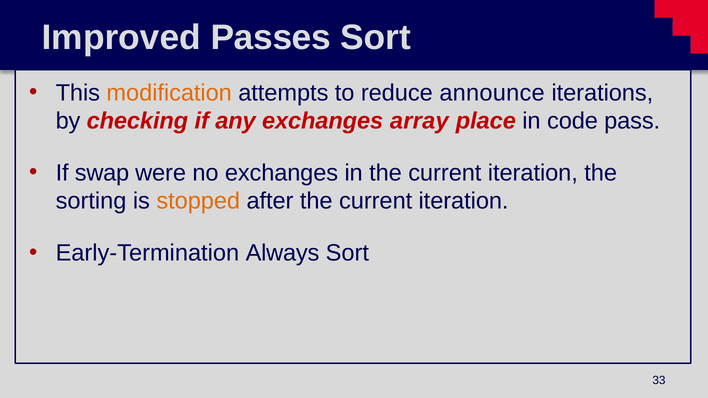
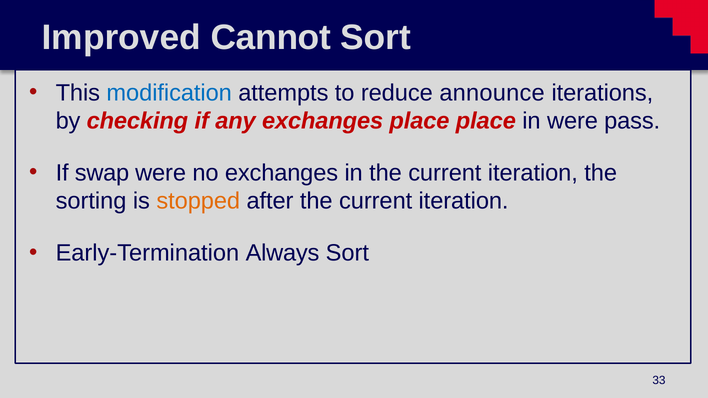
Passes: Passes -> Cannot (271, 37)
modification colour: orange -> blue (169, 93)
exchanges array: array -> place (419, 121)
in code: code -> were (573, 121)
